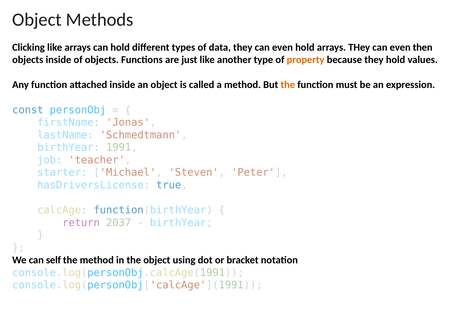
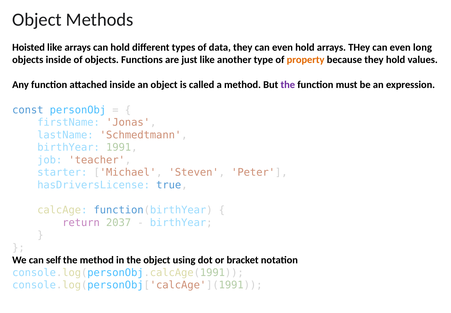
Clicking: Clicking -> Hoisted (29, 47)
then: then -> long (422, 47)
the colour: orange -> purple (288, 85)
